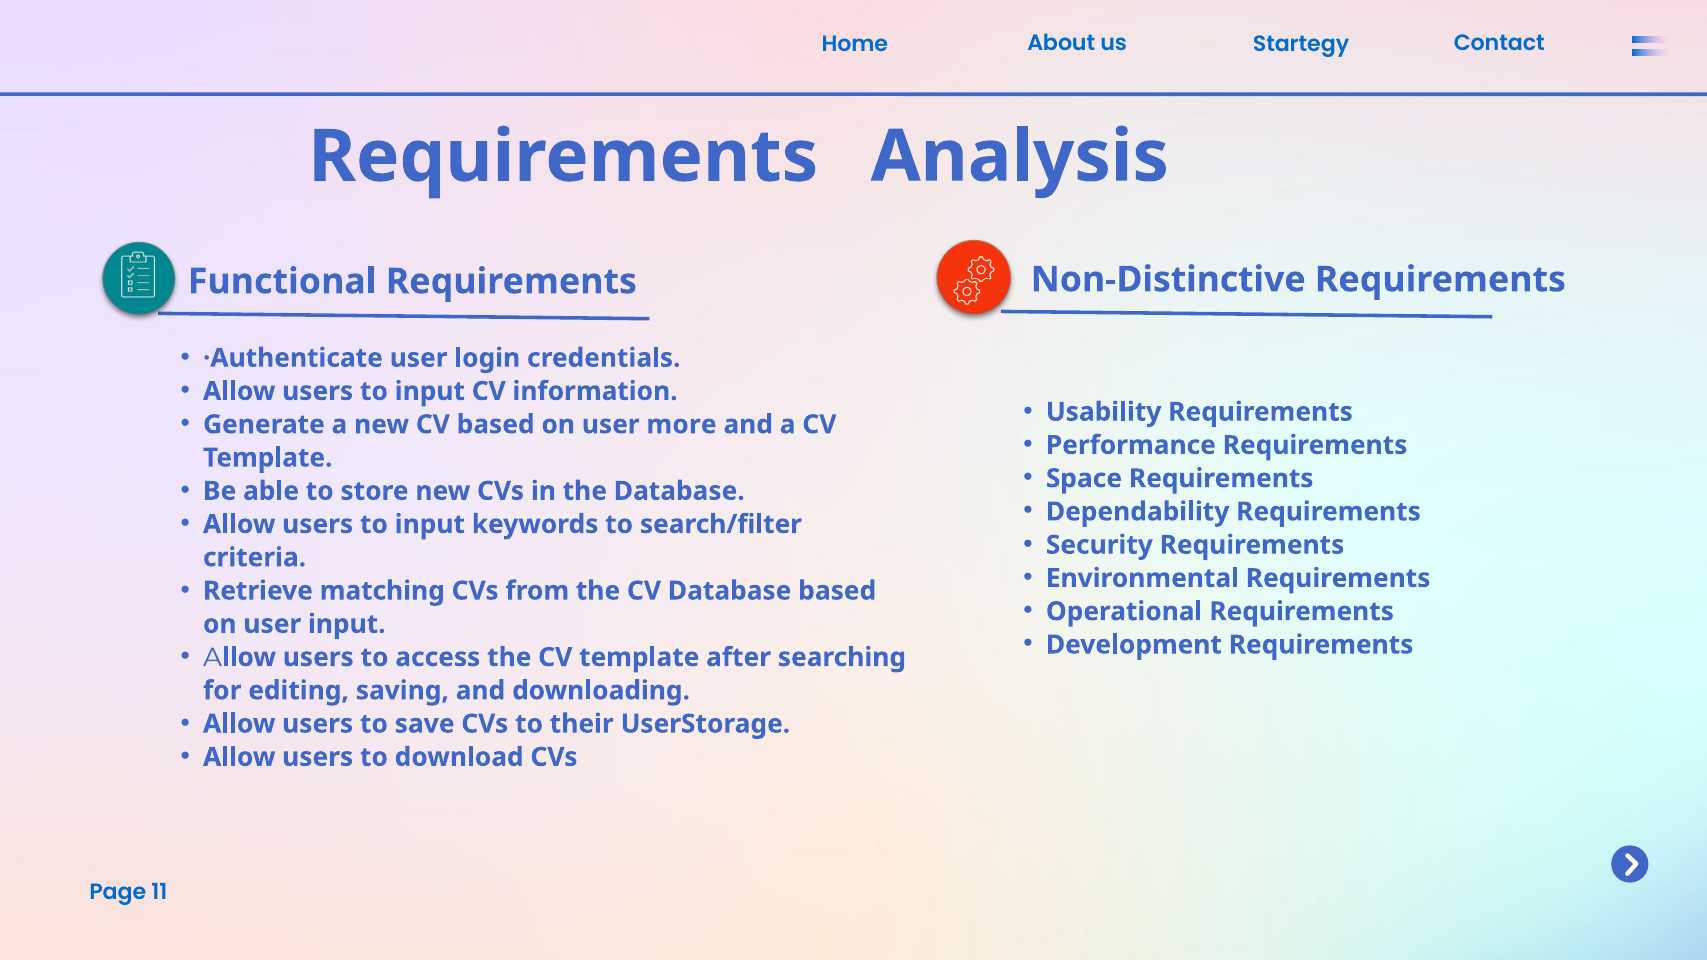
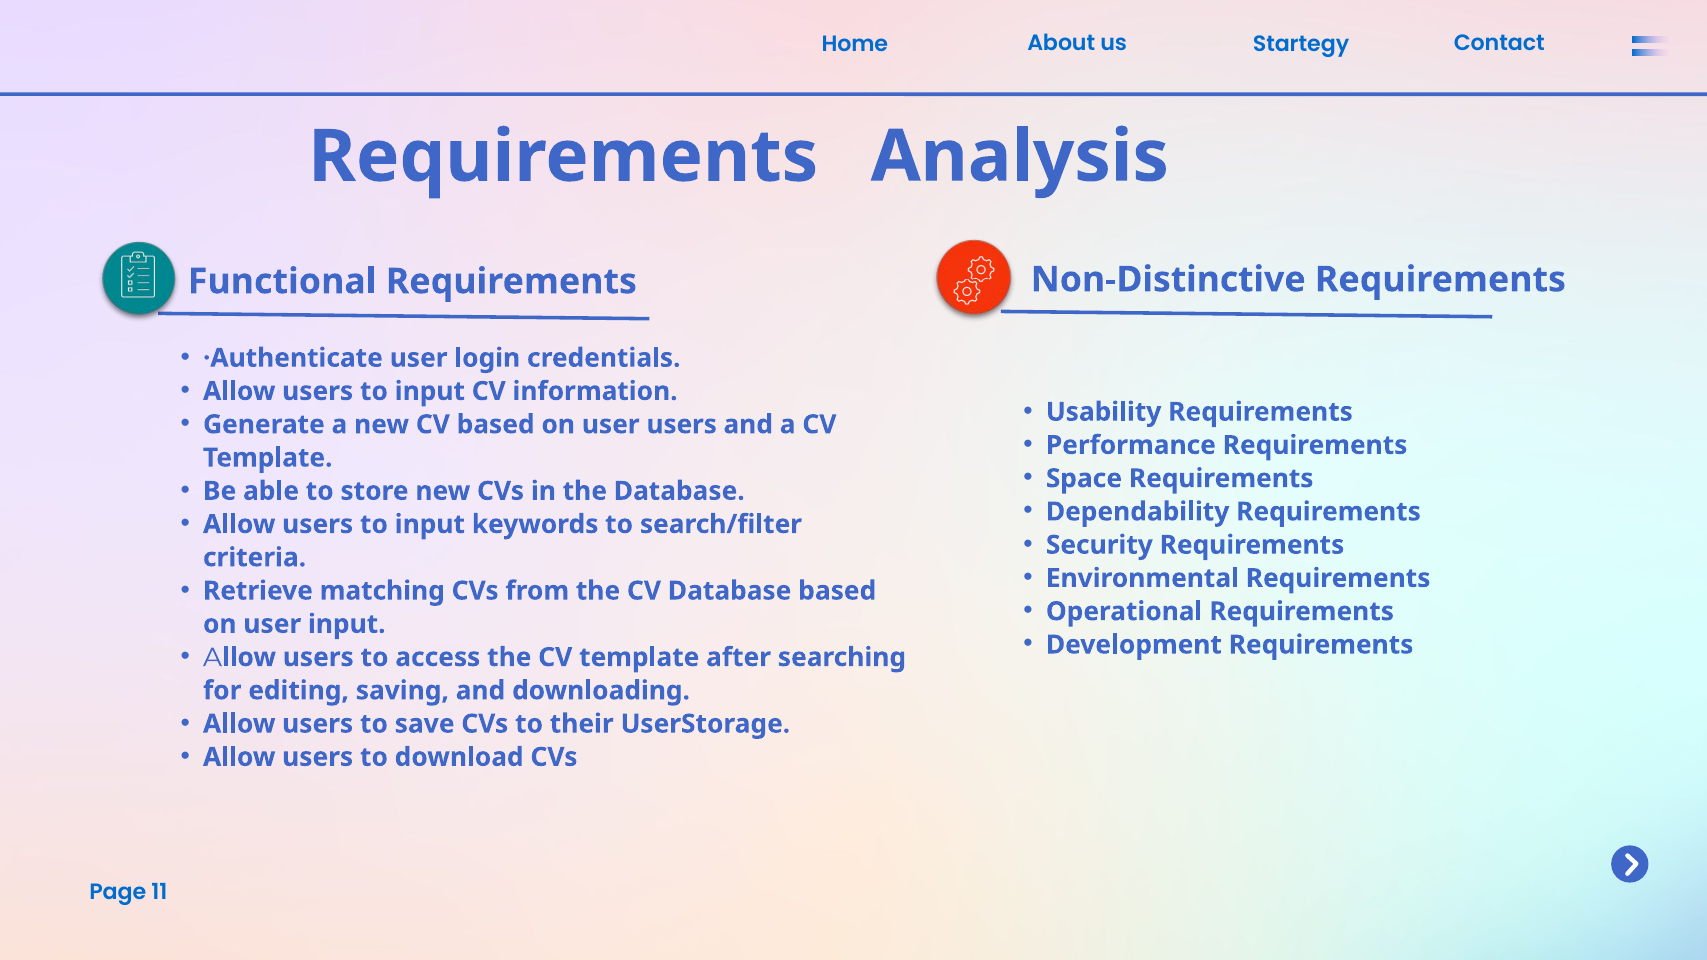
user more: more -> users (682, 425)
